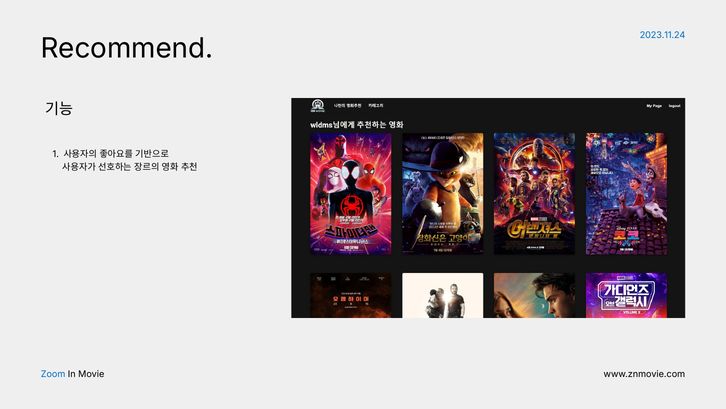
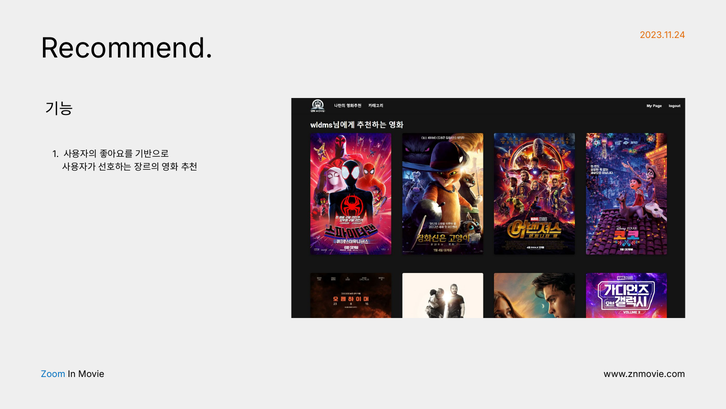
2023.11.24 colour: blue -> orange (663, 35)
